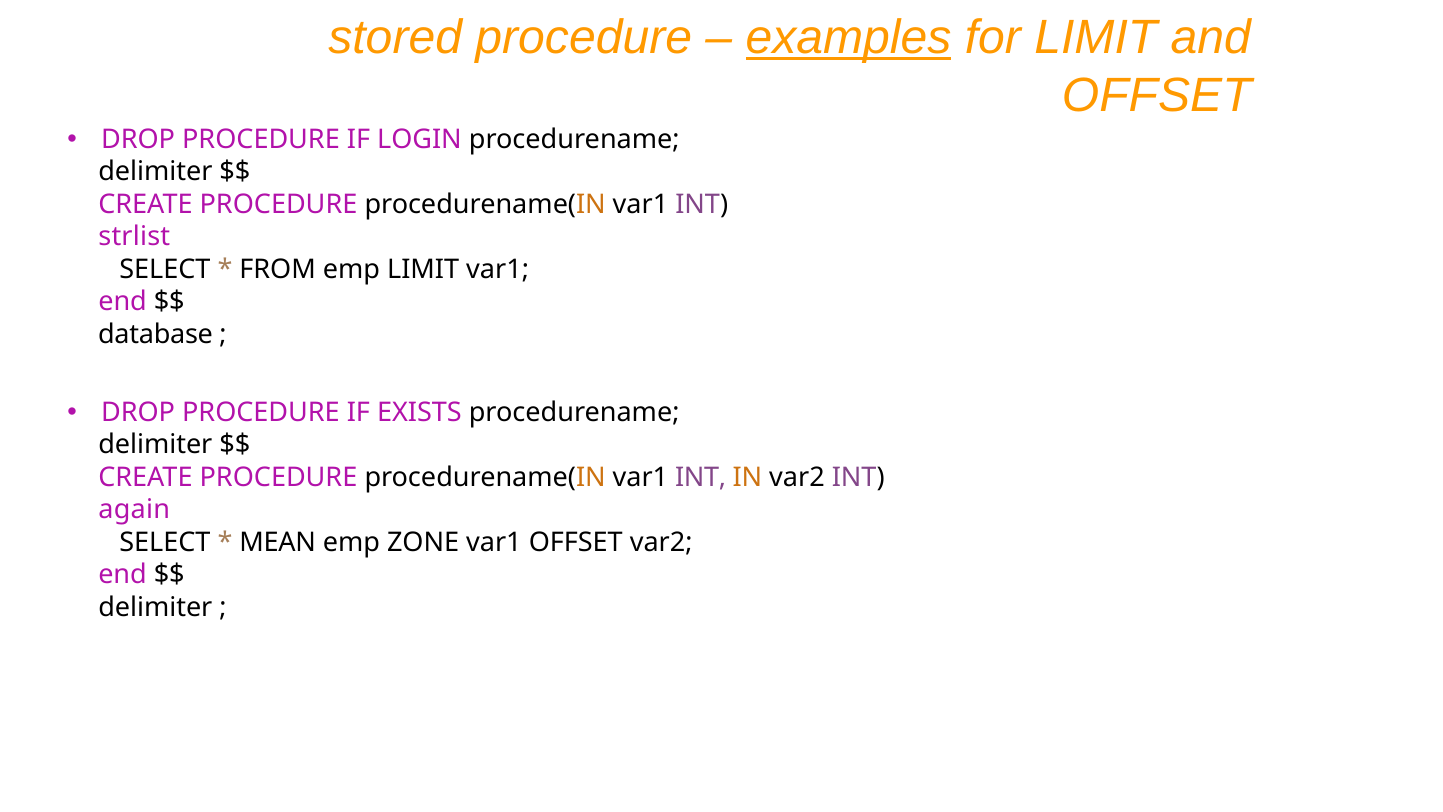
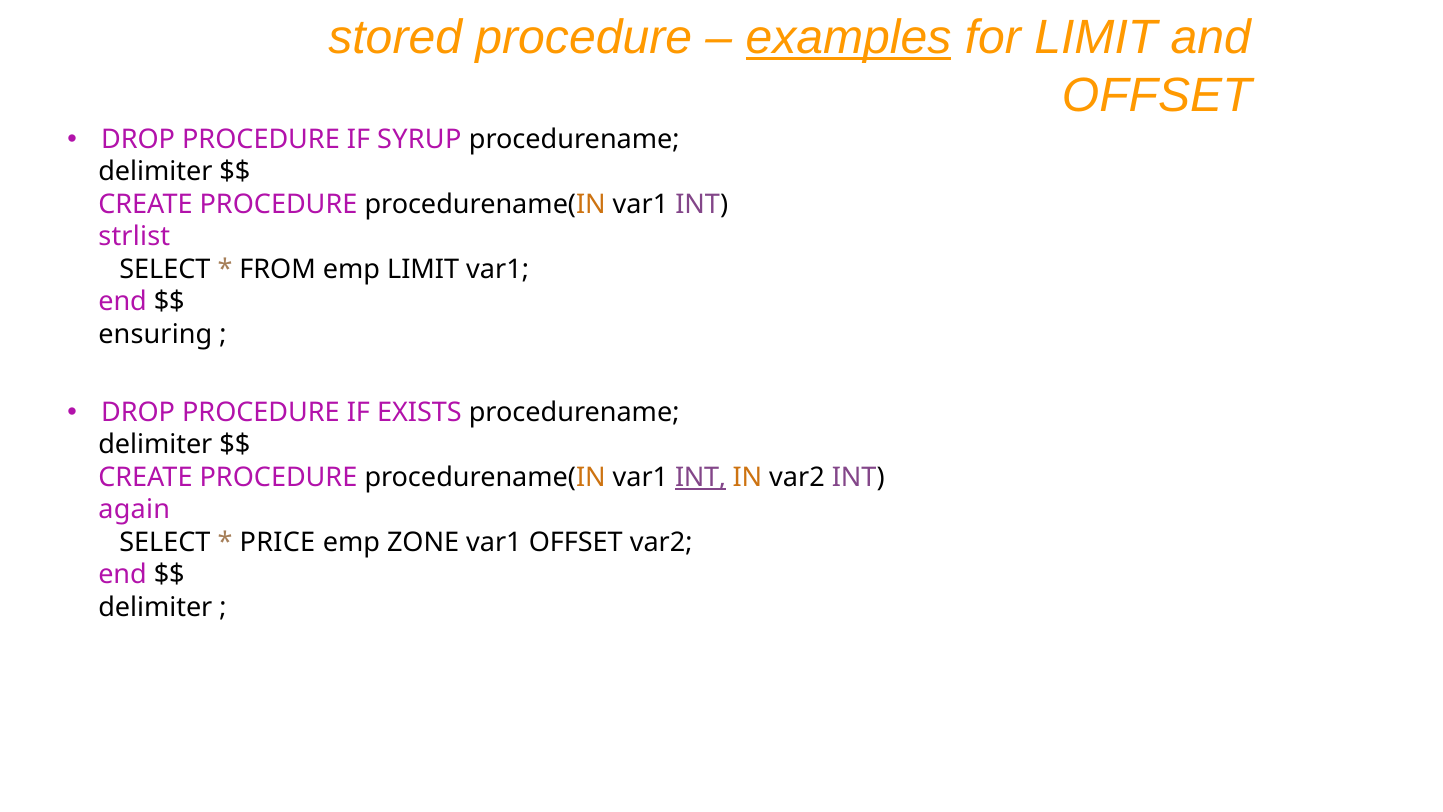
LOGIN: LOGIN -> SYRUP (419, 139)
database: database -> ensuring (155, 334)
INT underline: none -> present (701, 477)
MEAN: MEAN -> PRICE (277, 542)
